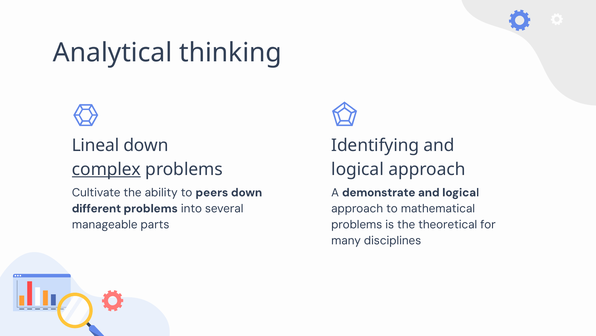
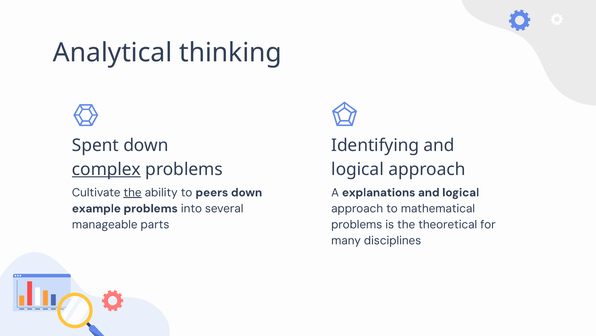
Lineal: Lineal -> Spent (95, 145)
the underline: none -> present (132, 192)
demonstrate: demonstrate -> explanations (379, 192)
different: different -> example (96, 208)
